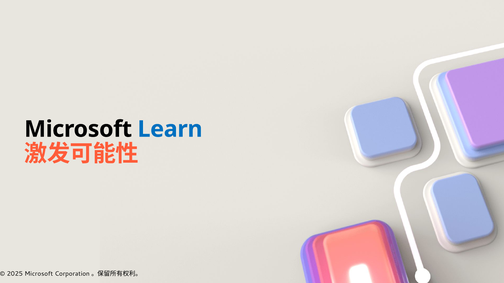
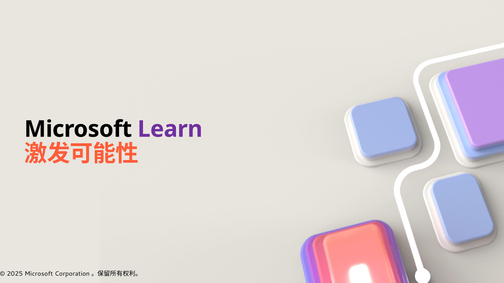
Learn colour: blue -> purple (170, 129)
